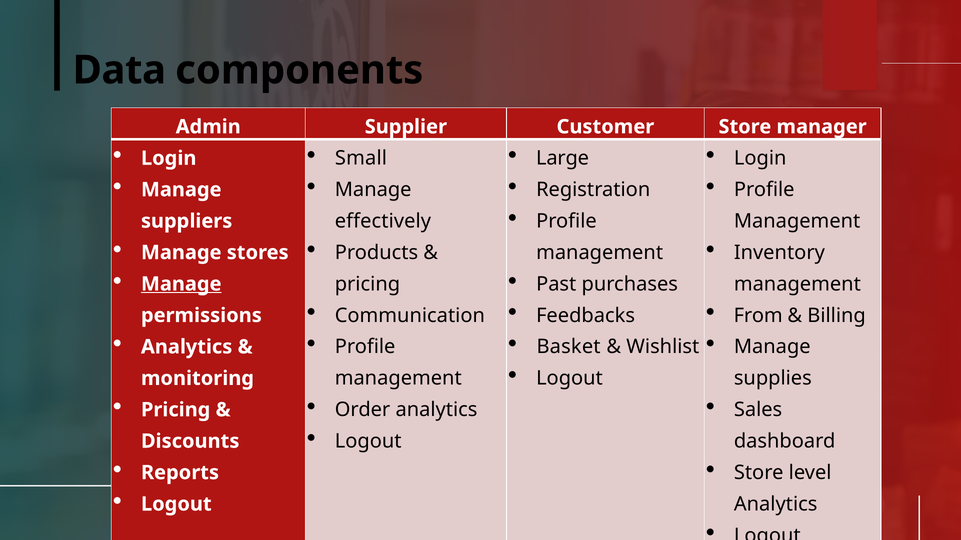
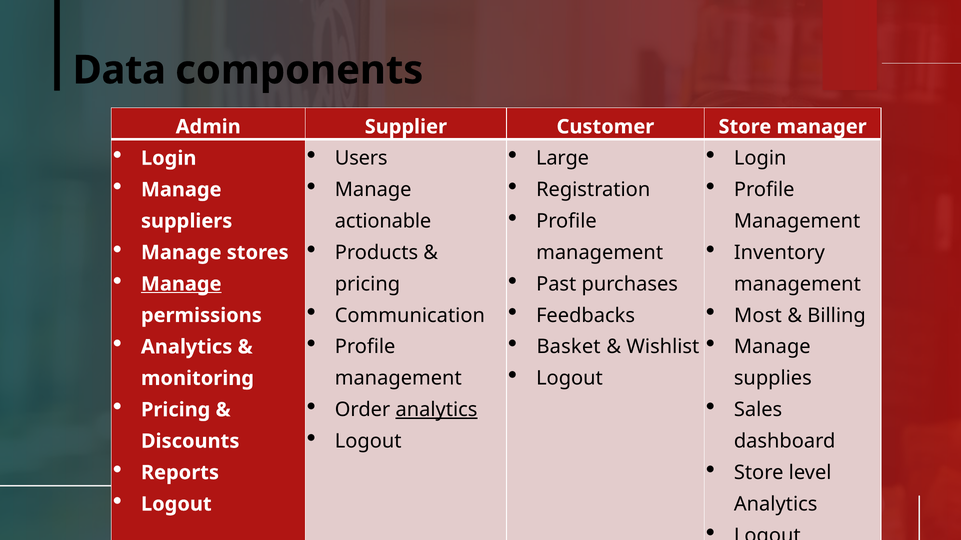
Small: Small -> Users (361, 158)
effectively: effectively -> actionable (383, 221)
From: From -> Most (758, 316)
analytics underline: none -> present (436, 410)
